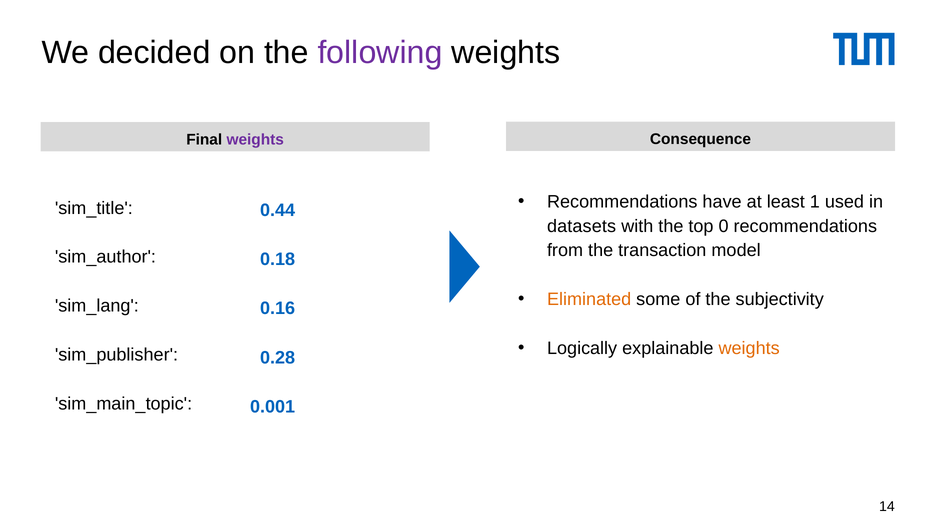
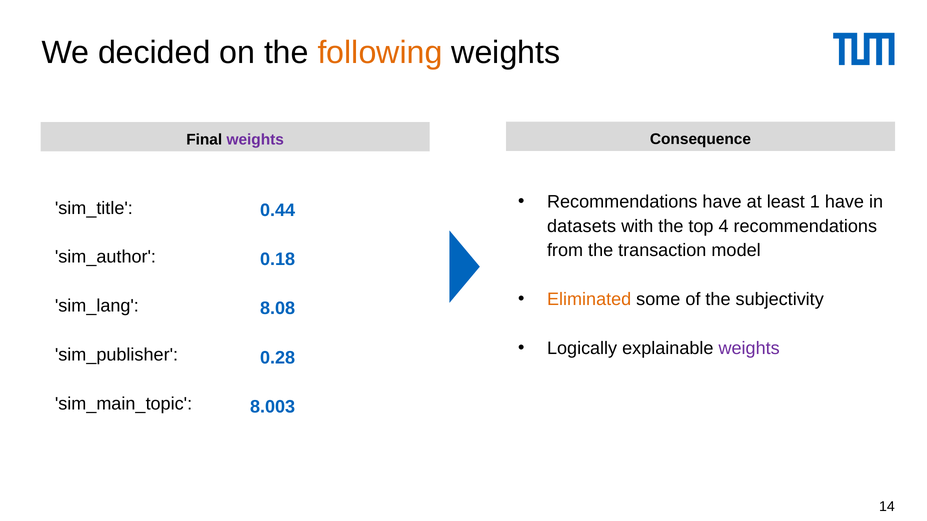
following colour: purple -> orange (380, 53)
1 used: used -> have (844, 202)
0: 0 -> 4 (724, 226)
0.16: 0.16 -> 8.08 (278, 309)
weights colour: orange -> purple (749, 349)
0.001: 0.001 -> 8.003 (273, 407)
